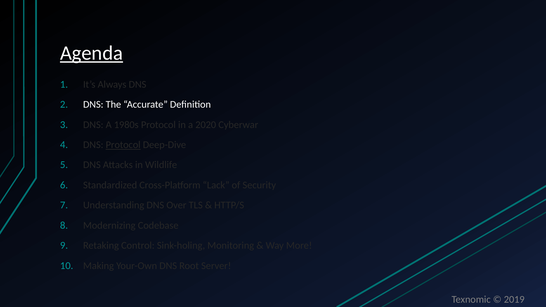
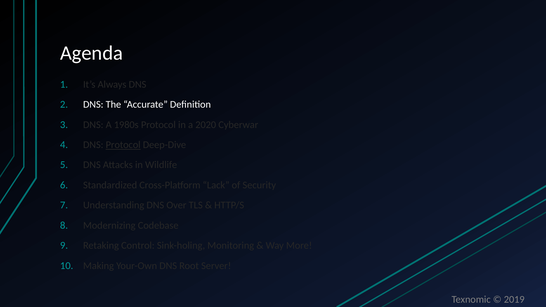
Agenda underline: present -> none (91, 53)
